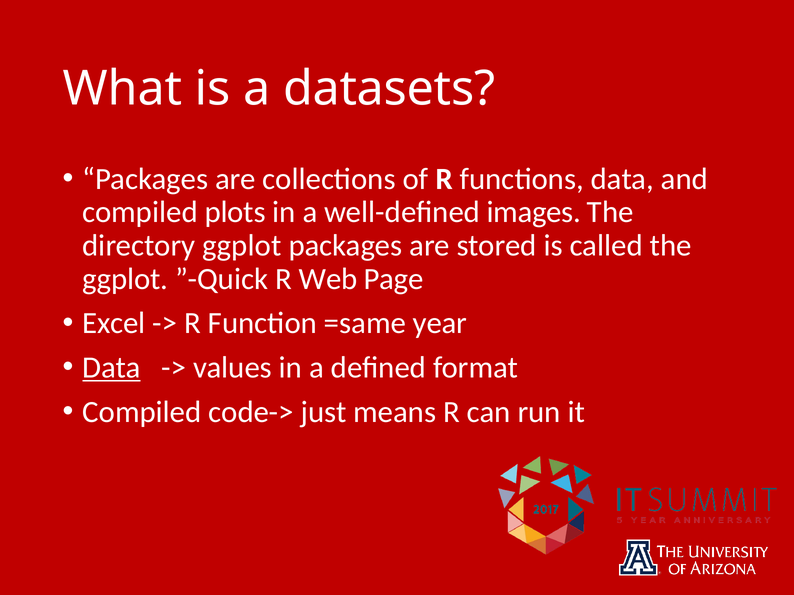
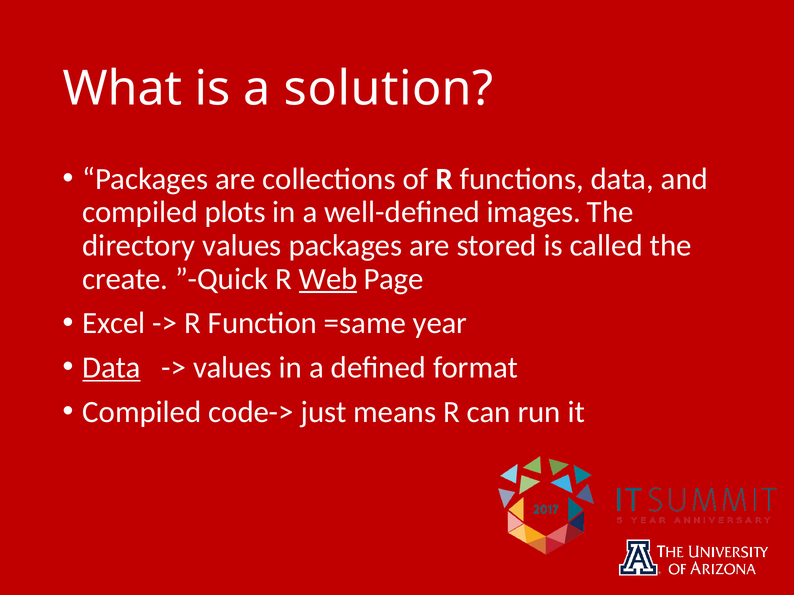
datasets: datasets -> solution (389, 89)
directory ggplot: ggplot -> values (242, 246)
ggplot: ggplot -> create (125, 279)
Web underline: none -> present (328, 279)
